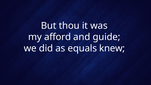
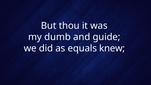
afford: afford -> dumb (57, 37)
